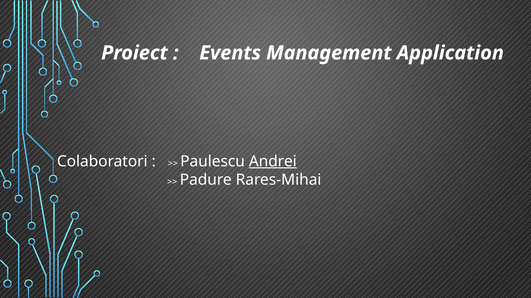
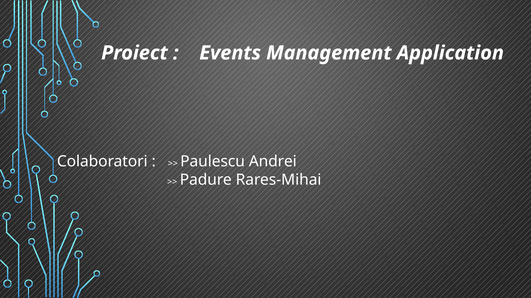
Andrei underline: present -> none (273, 162)
